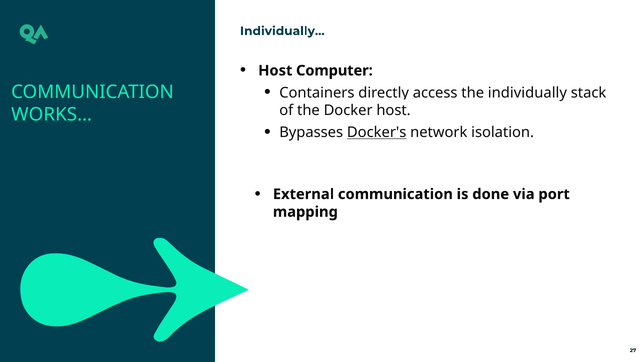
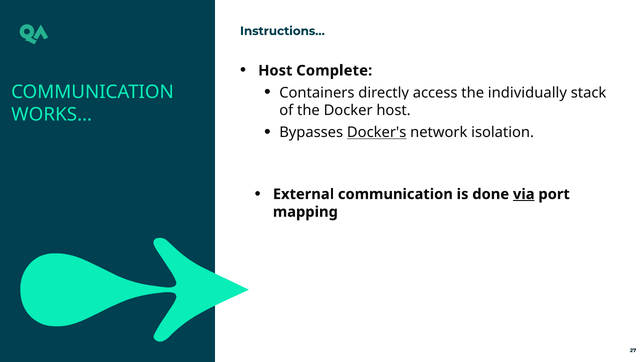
Individually…: Individually… -> Instructions… (282, 31)
Computer: Computer -> Complete (334, 71)
via underline: none -> present (524, 194)
